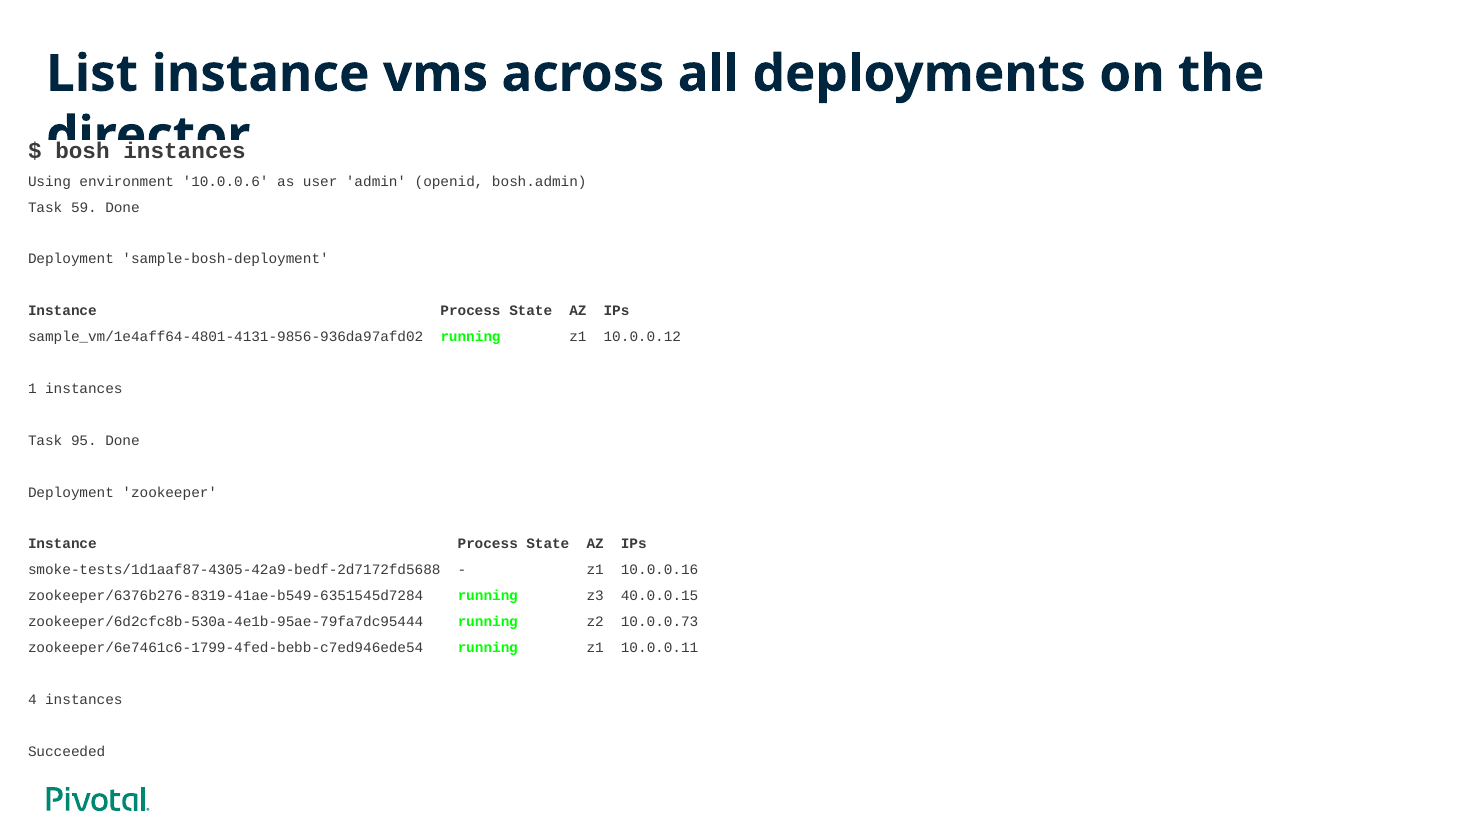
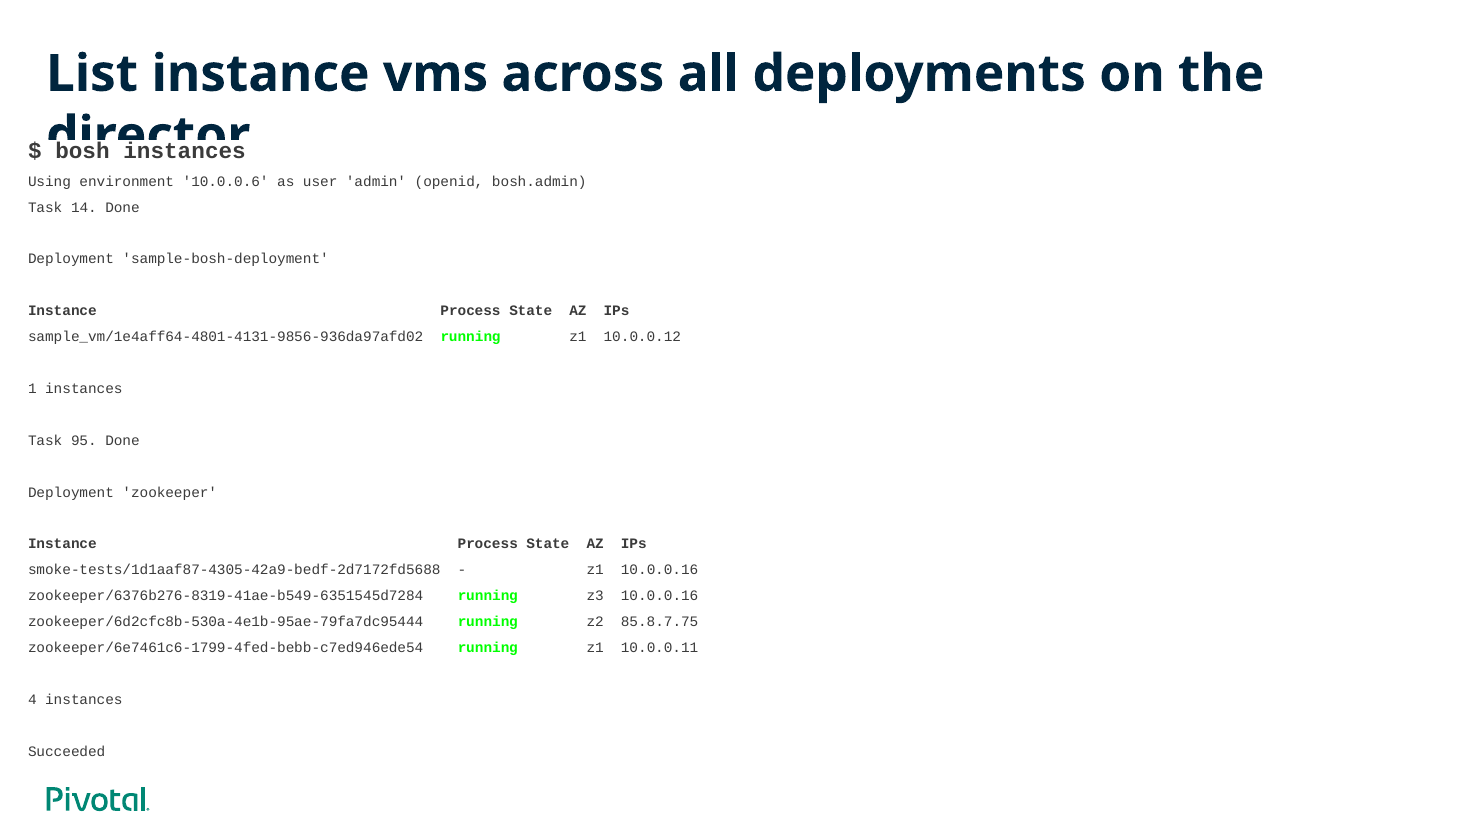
59: 59 -> 14 (84, 207)
z3 40.0.0.15: 40.0.0.15 -> 10.0.0.16 (660, 596)
10.0.0.73: 10.0.0.73 -> 85.8.7.75 (660, 622)
